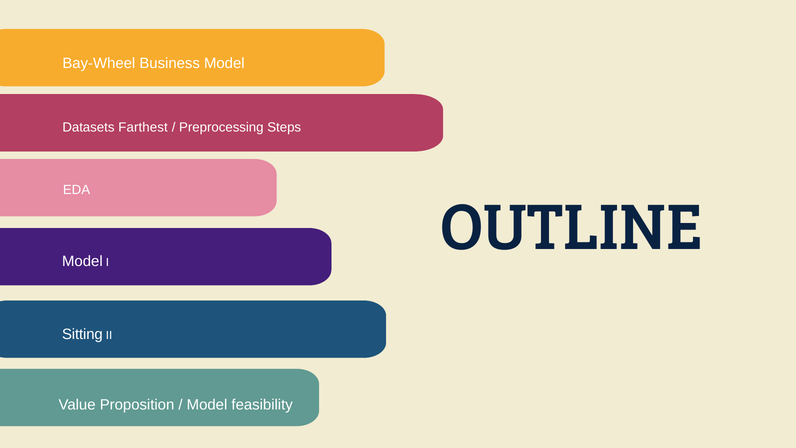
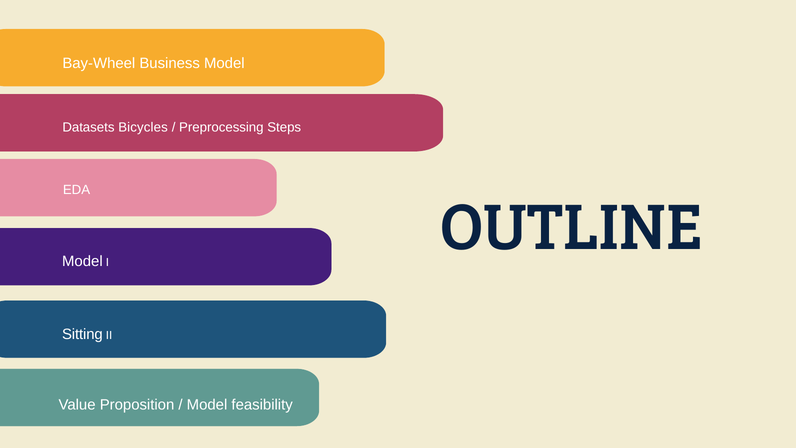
Farthest: Farthest -> Bicycles (143, 127)
